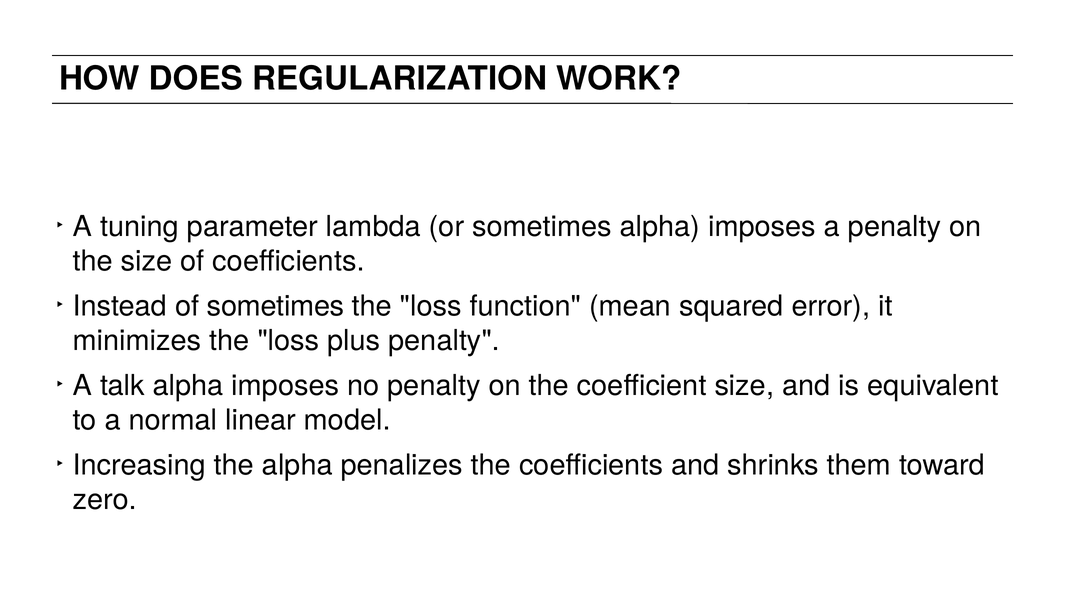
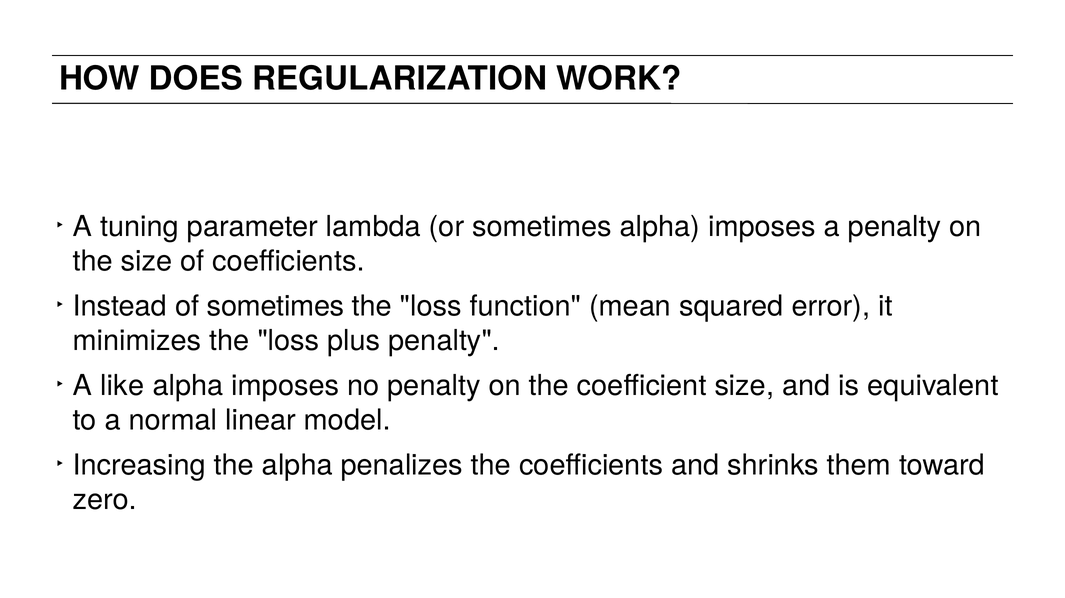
talk: talk -> like (122, 386)
